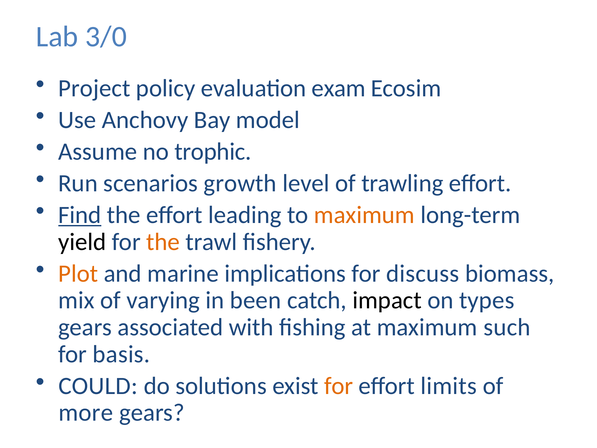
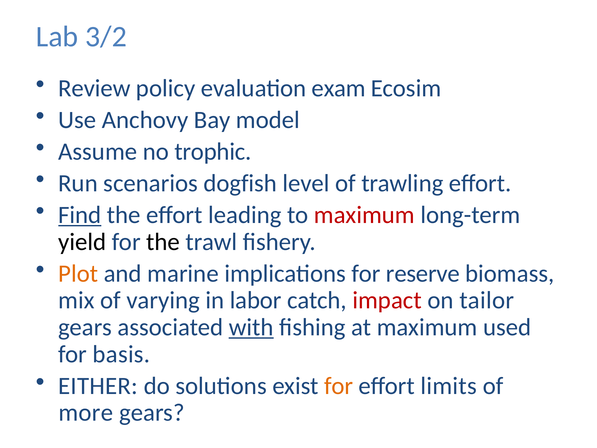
3/0: 3/0 -> 3/2 (106, 37)
Project: Project -> Review (94, 88)
growth: growth -> dogfish (240, 183)
maximum colour: orange -> red (364, 215)
the colour: orange -> black (163, 242)
discuss: discuss -> reserve (423, 273)
been: been -> labor (256, 300)
impact colour: black -> red (387, 300)
types: types -> tailor (487, 300)
with underline: none -> present (251, 327)
such: such -> used (507, 327)
COULD: COULD -> EITHER (98, 386)
